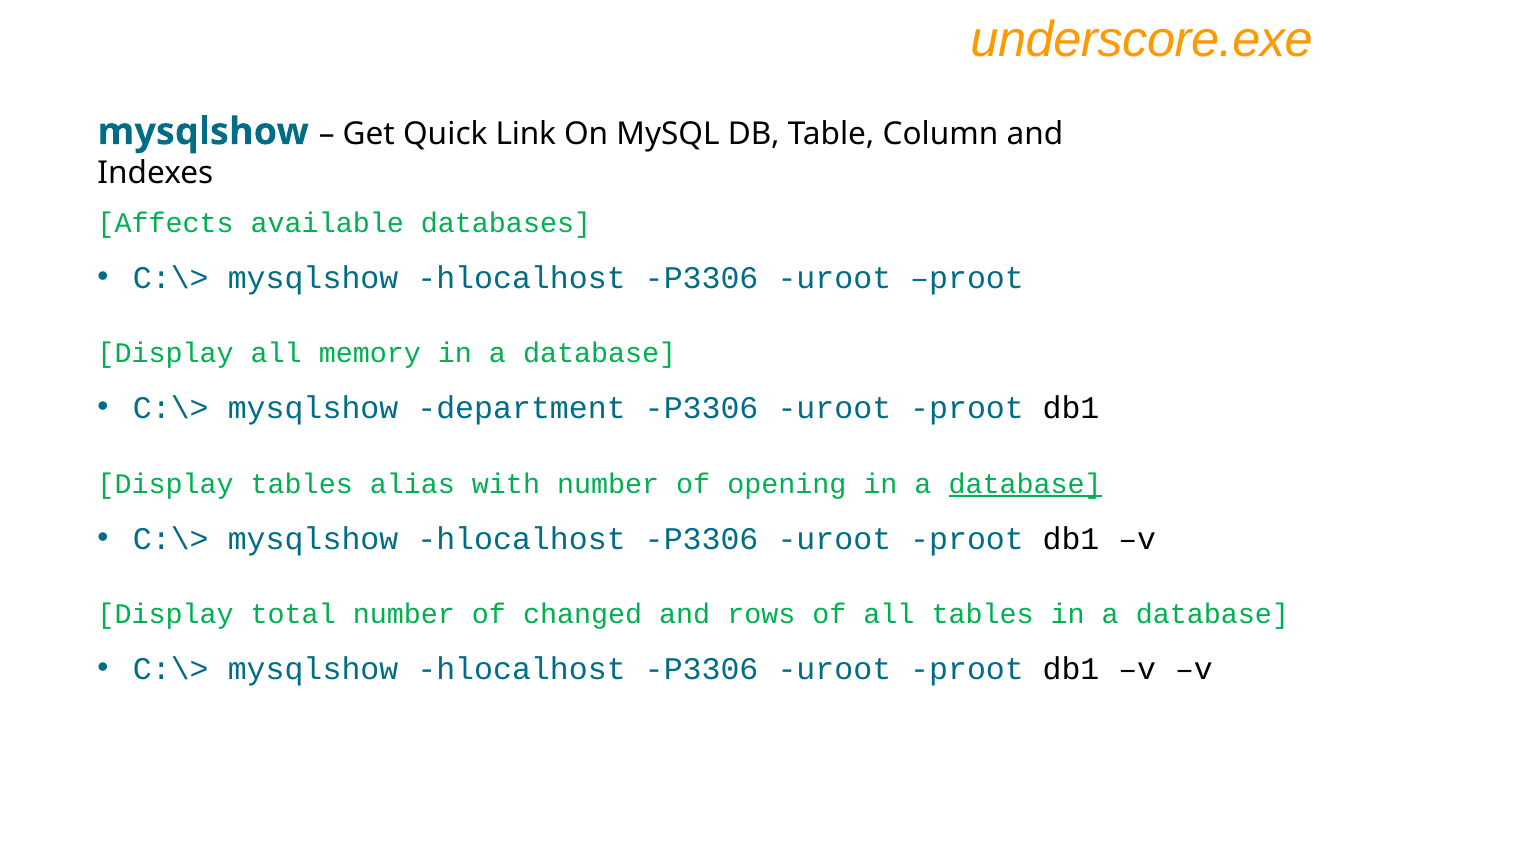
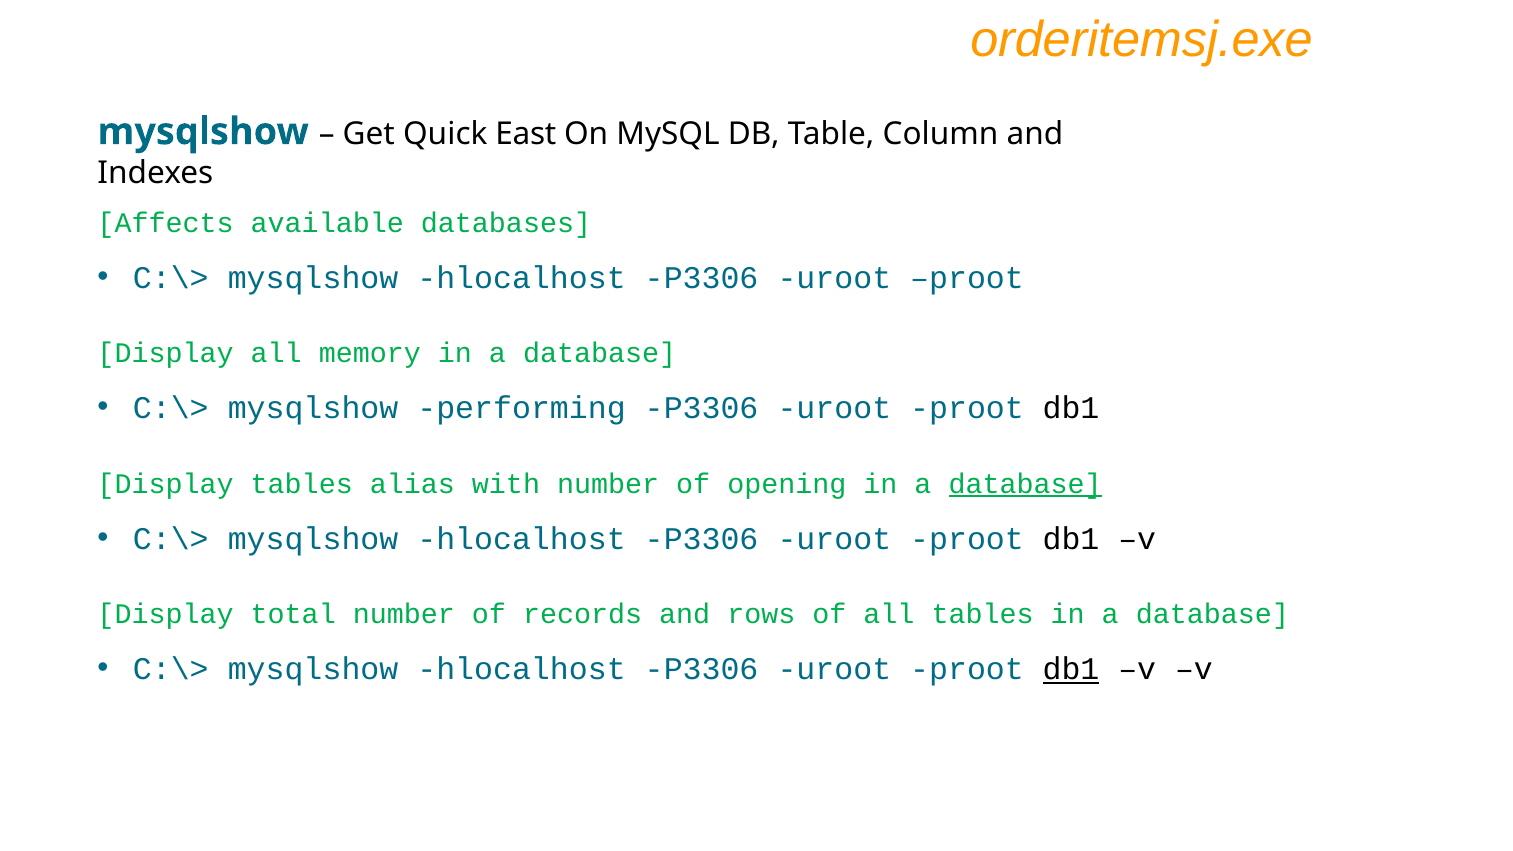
underscore.exe: underscore.exe -> orderitemsj.exe (1141, 39)
Link: Link -> East (526, 134)
department: department -> performing (522, 408)
changed: changed -> records (583, 614)
db1 underline: none -> present (1071, 669)
